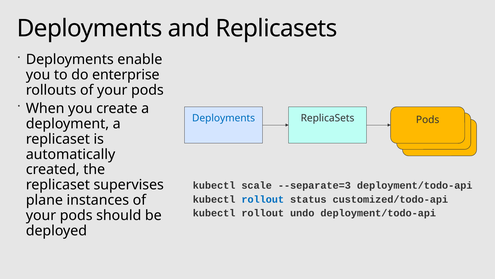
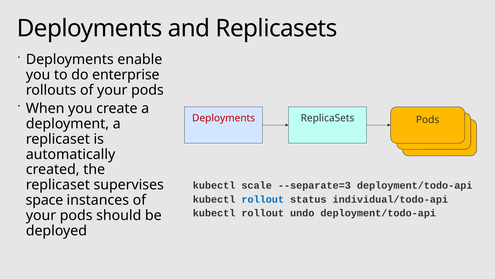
Deployments colour: blue -> red (224, 118)
customized/todo-api: customized/todo-api -> individual/todo-api (390, 199)
plane: plane -> space (44, 200)
